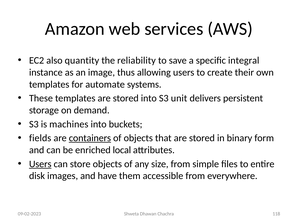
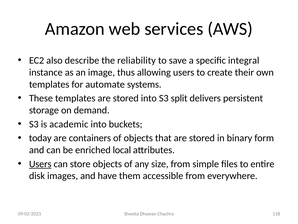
quantity: quantity -> describe (82, 60)
unit: unit -> split (179, 98)
machines: machines -> academic (69, 124)
fields: fields -> today (40, 138)
containers underline: present -> none (90, 138)
